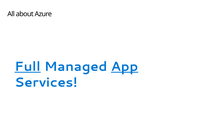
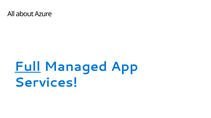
App underline: present -> none (125, 67)
